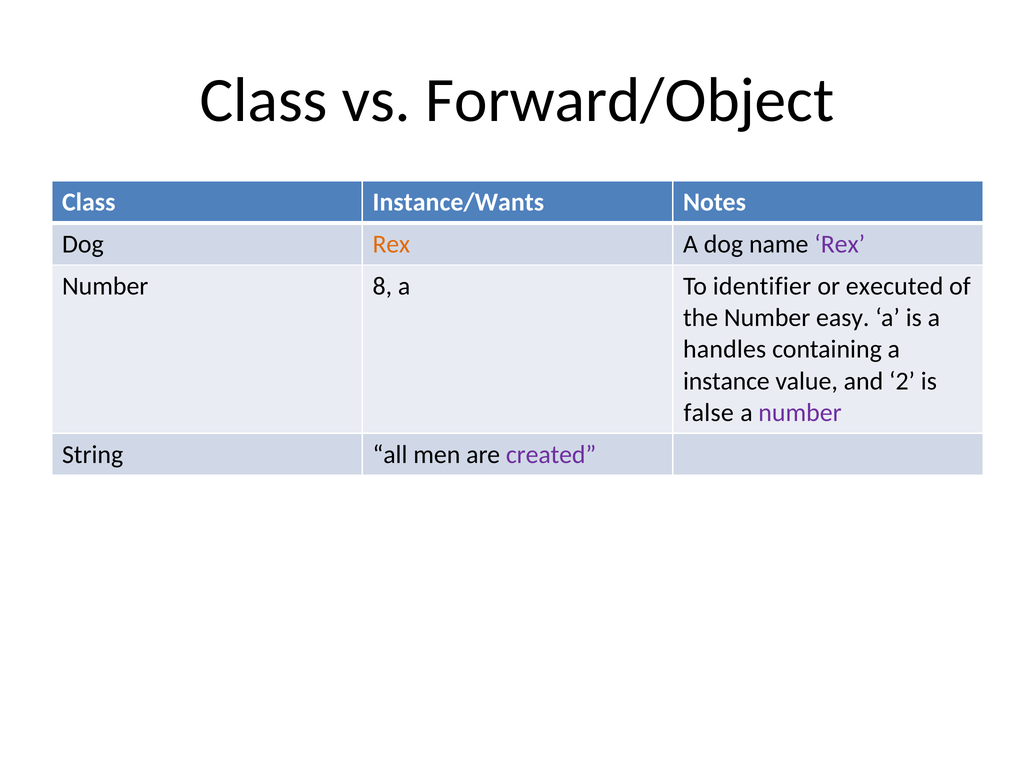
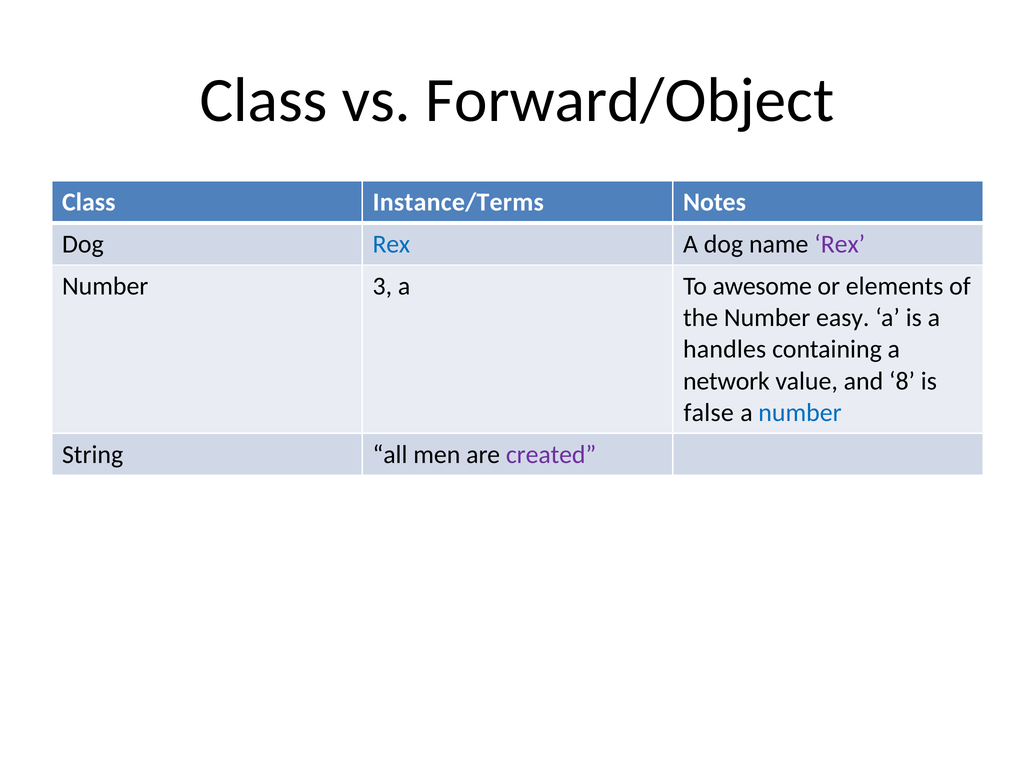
Instance/Wants: Instance/Wants -> Instance/Terms (458, 202)
Rex colour: orange -> blue (391, 244)
8: 8 -> 3 (382, 286)
identifier: identifier -> awesome (762, 286)
executed: executed -> elements (895, 286)
instance: instance -> network (726, 381)
2: 2 -> 8 (902, 381)
number colour: purple -> blue (800, 413)
